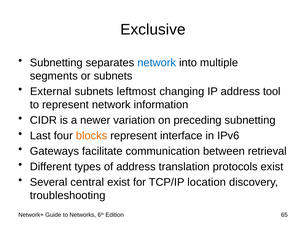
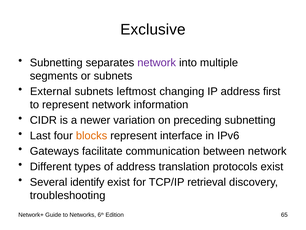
network colour: blue -> purple (157, 62)
tool: tool -> first (272, 91)
between retrieval: retrieval -> network (267, 151)
central: central -> identify (87, 182)
location: location -> retrieval (207, 182)
